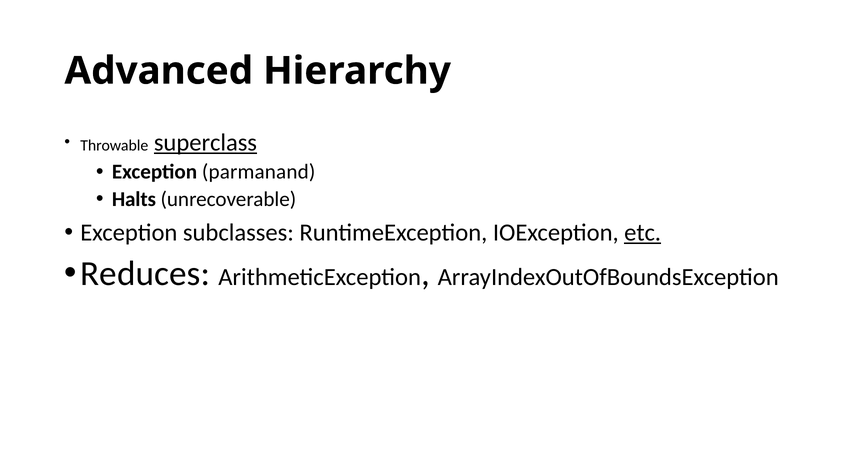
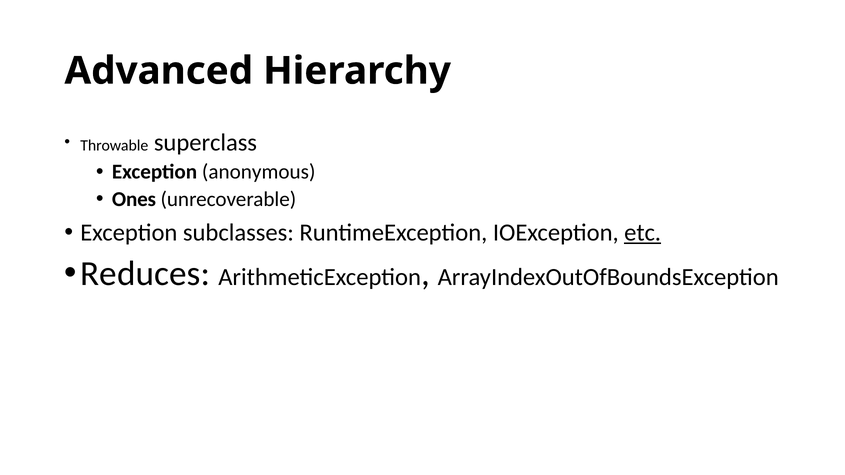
superclass underline: present -> none (205, 143)
parmanand: parmanand -> anonymous (259, 172)
Halts: Halts -> Ones (134, 199)
